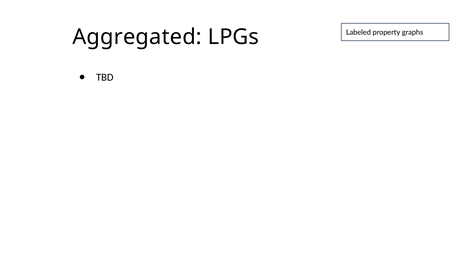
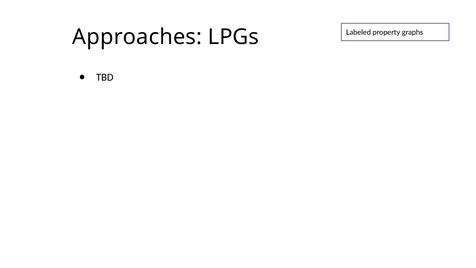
Aggregated: Aggregated -> Approaches (137, 37)
